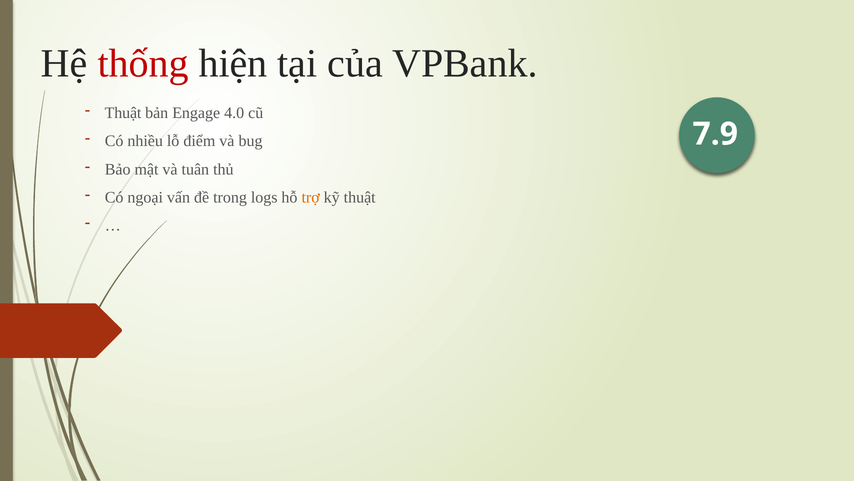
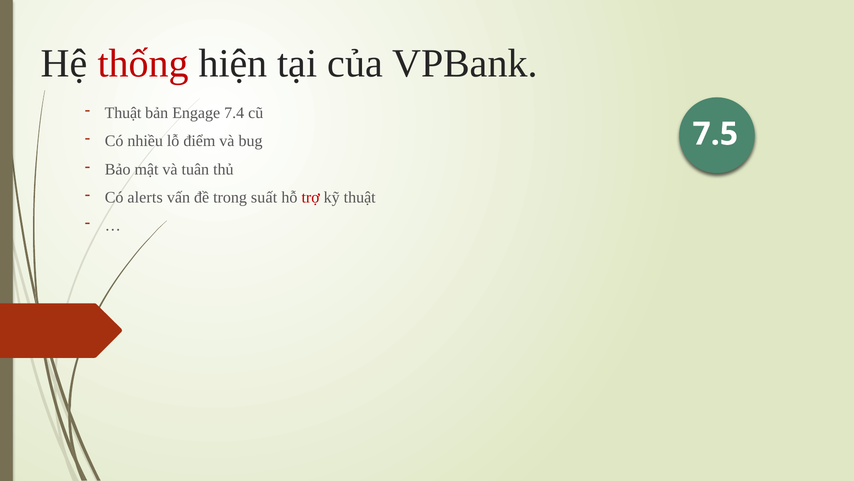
4.0: 4.0 -> 7.4 (234, 113)
7.9: 7.9 -> 7.5 (715, 134)
ngoại: ngoại -> alerts (145, 197)
logs: logs -> suất (264, 197)
trợ colour: orange -> red (311, 197)
